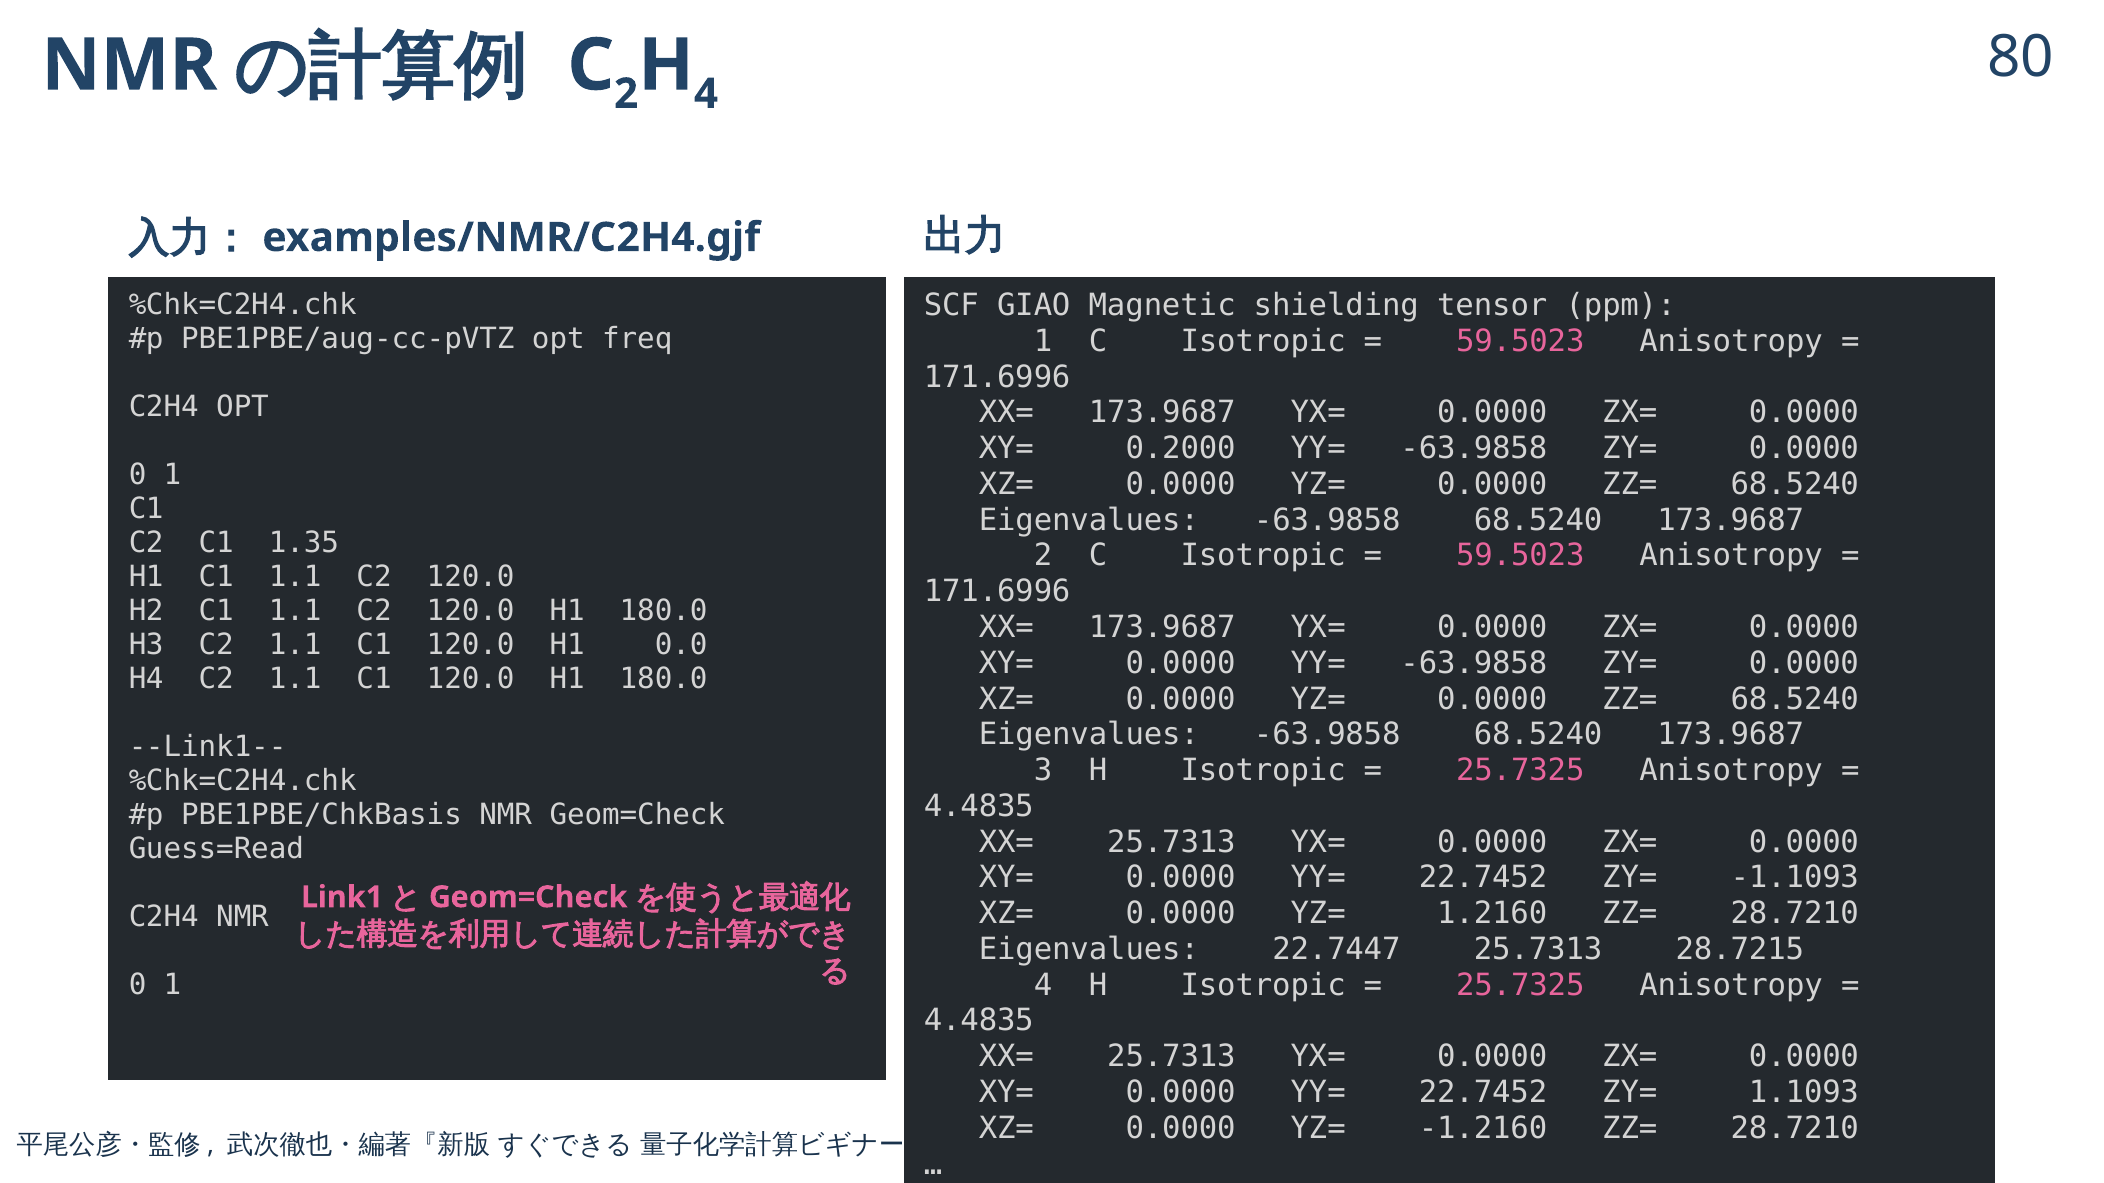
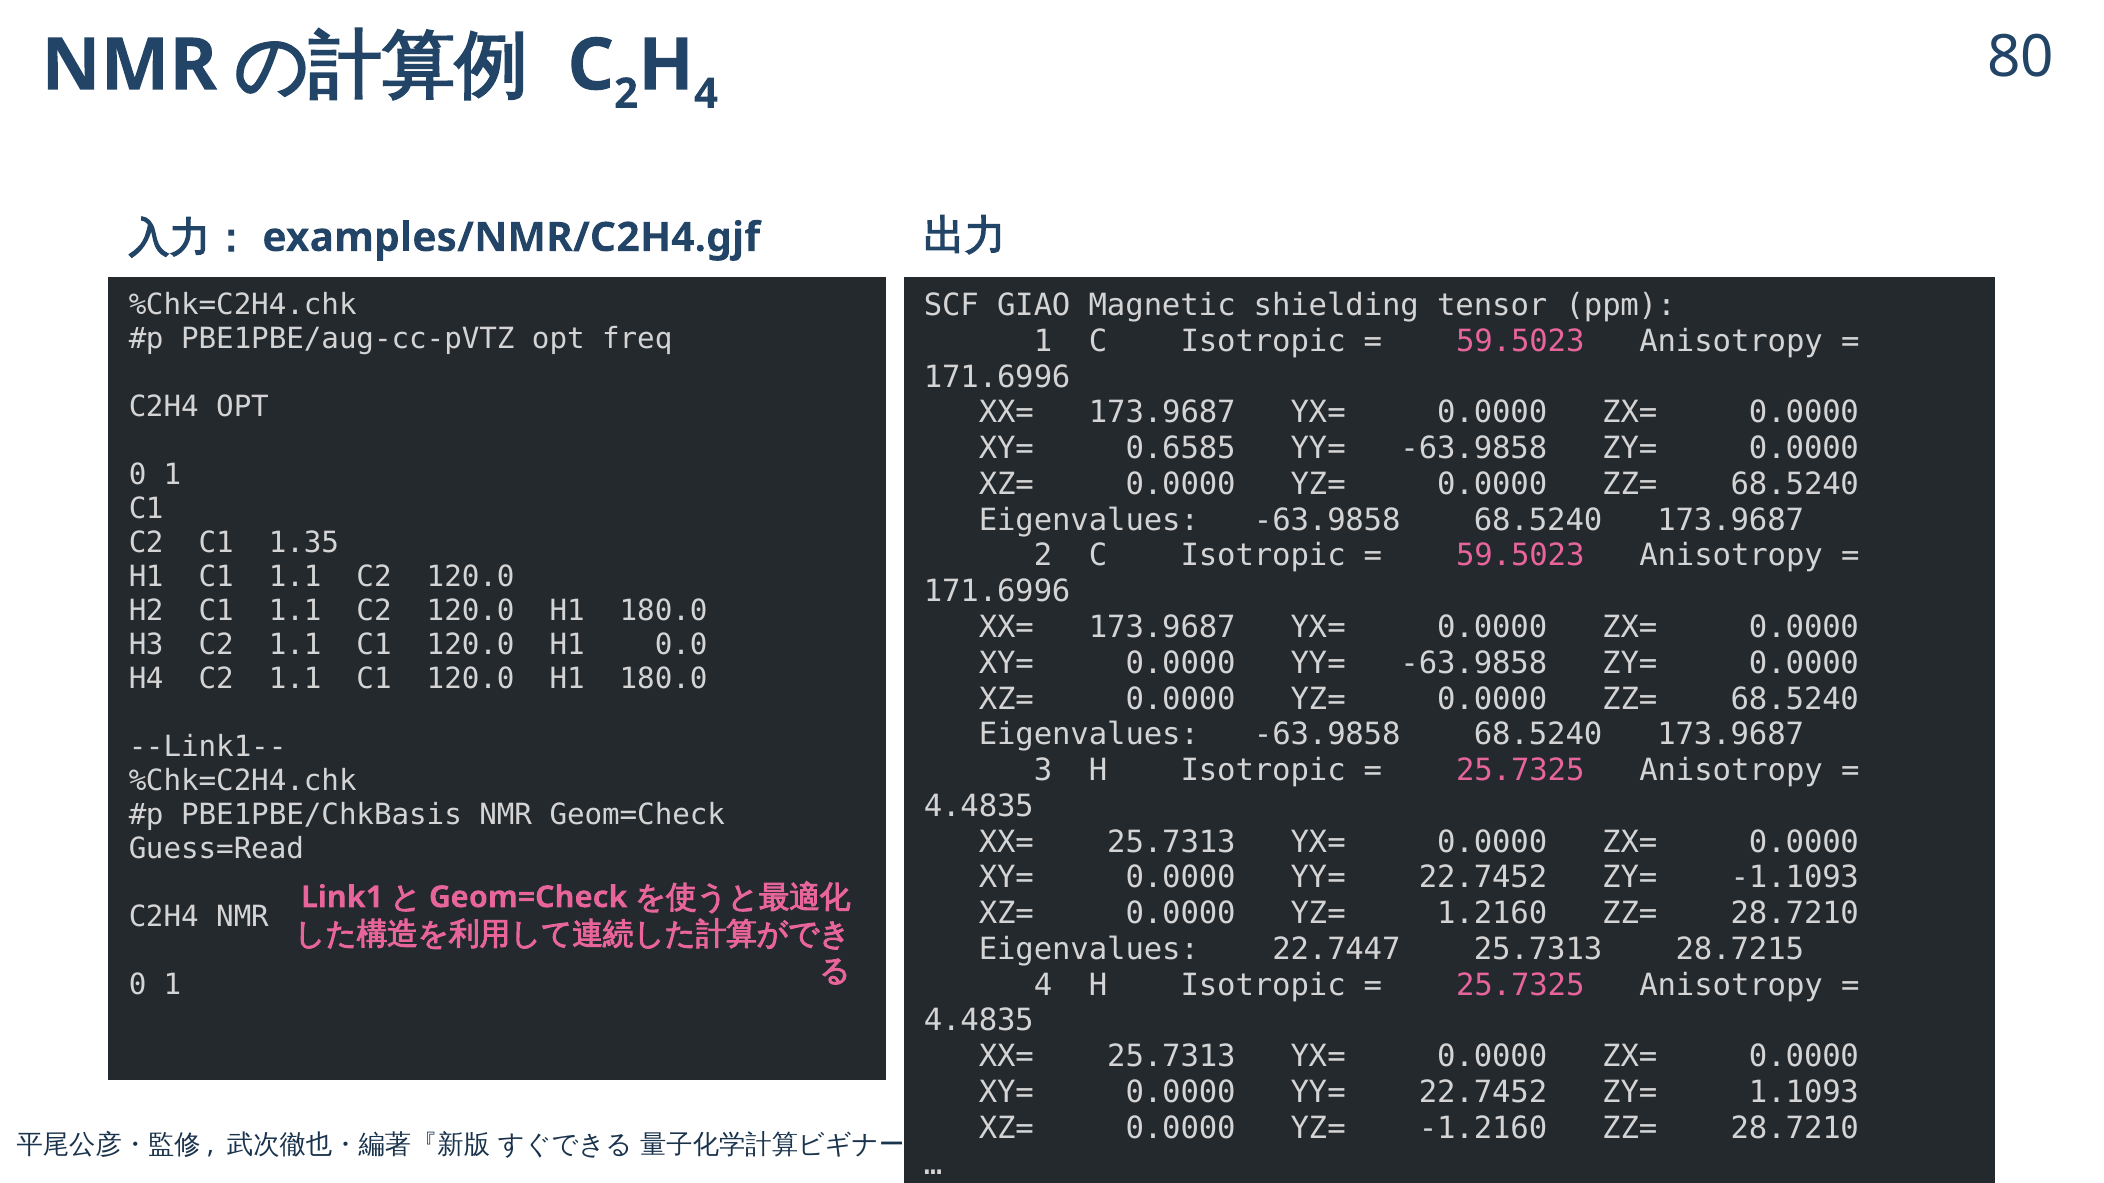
0.2000: 0.2000 -> 0.6585 (1181, 449)
